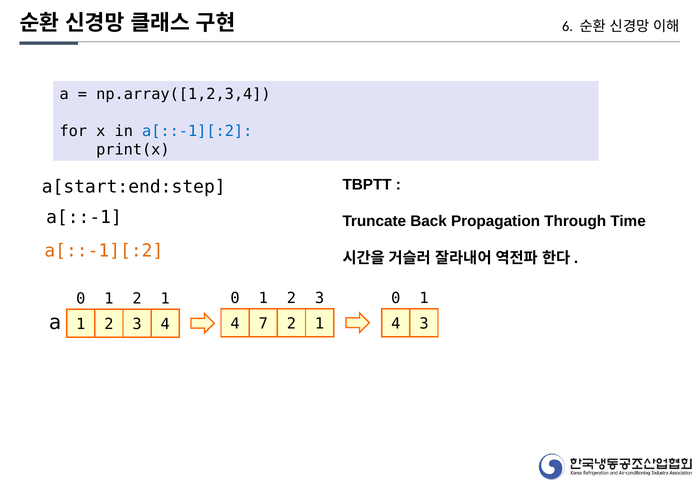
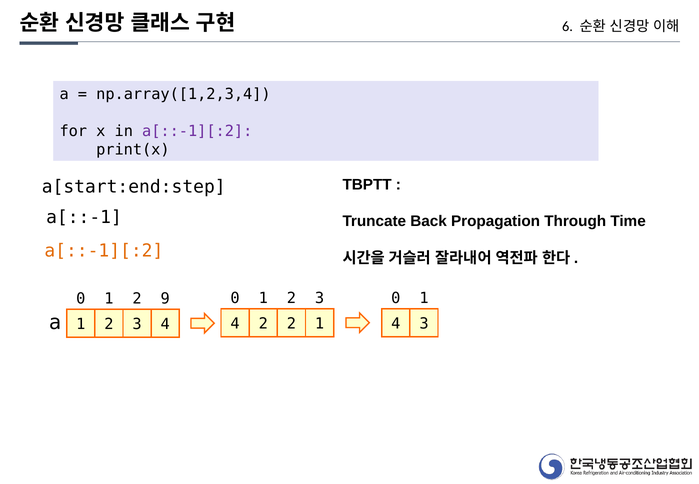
a[::-1][:2 colour: blue -> purple (197, 131)
1 2 1: 1 -> 9 (165, 299)
4 7: 7 -> 2 (263, 324)
